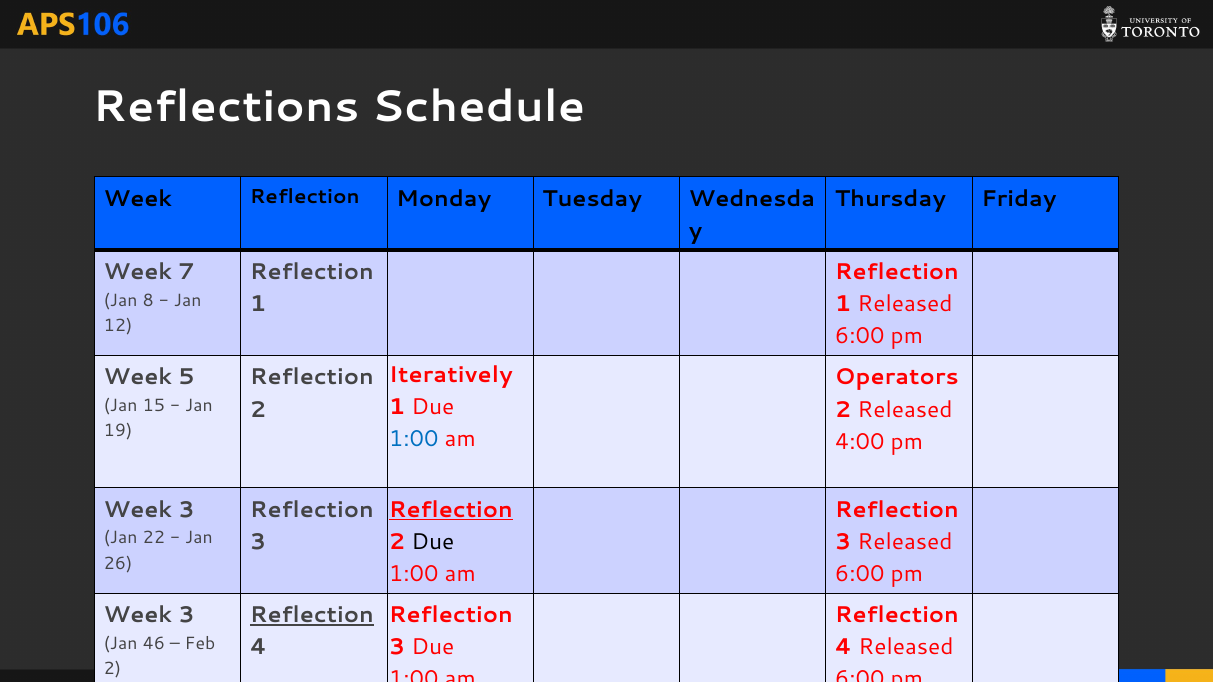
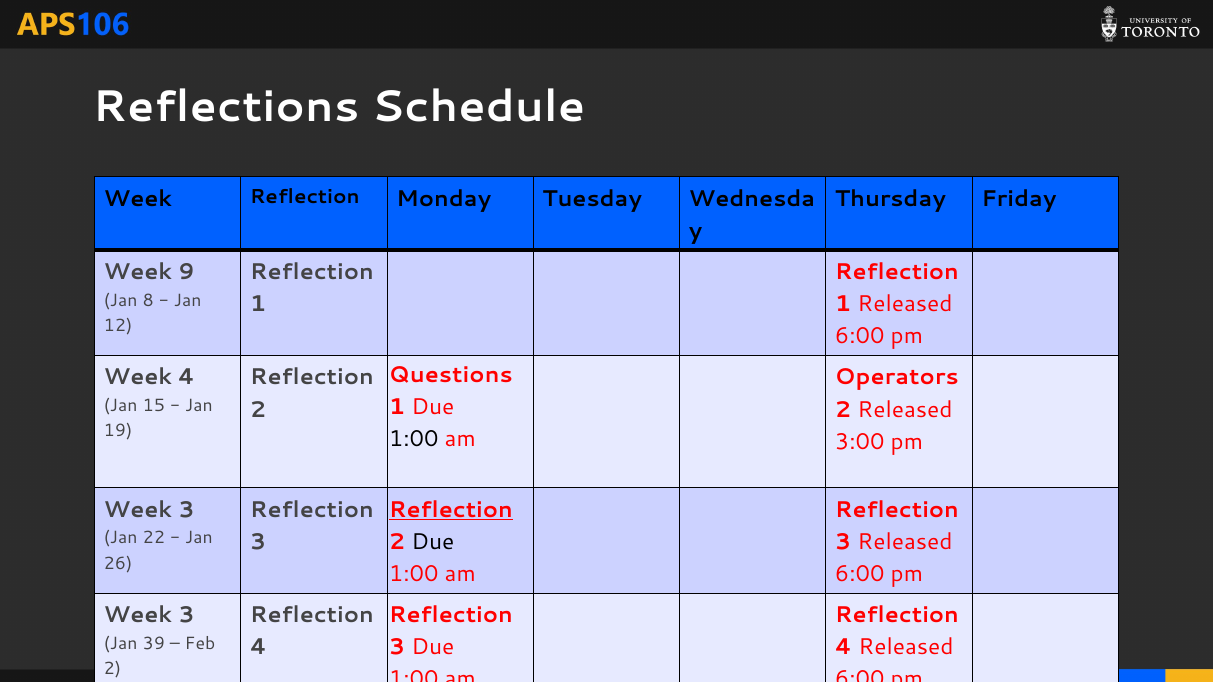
7: 7 -> 9 (186, 272)
Iteratively: Iteratively -> Questions (451, 375)
Week 5: 5 -> 4 (187, 378)
1:00 colour: blue -> black (414, 439)
4:00: 4:00 -> 3:00 (860, 442)
Reflection underline: present -> none (312, 615)
46: 46 -> 39 (154, 644)
